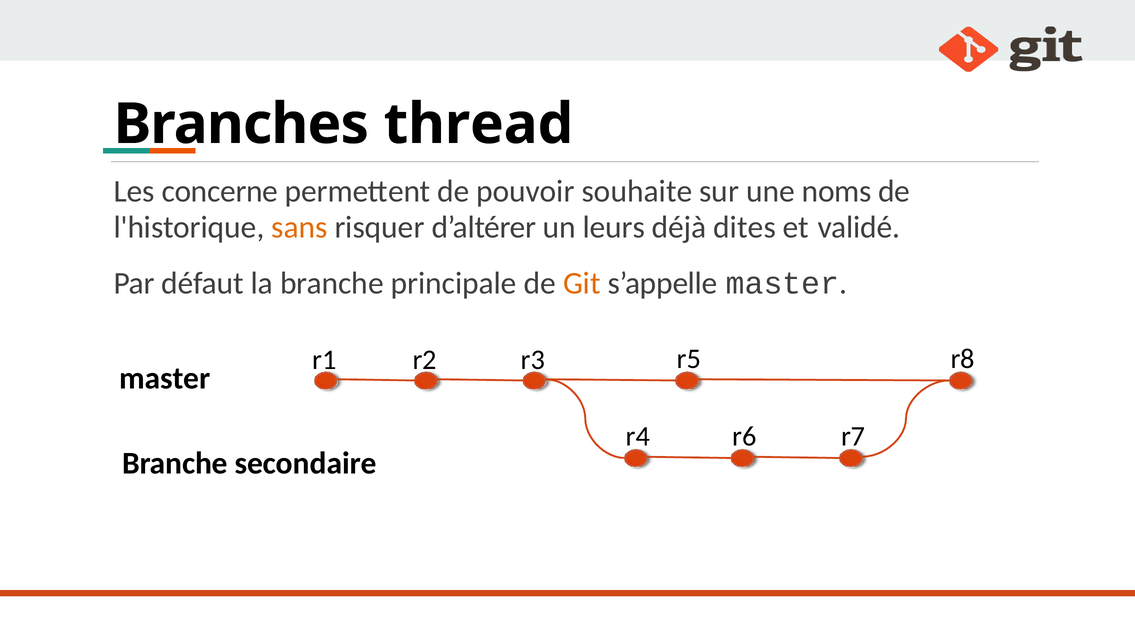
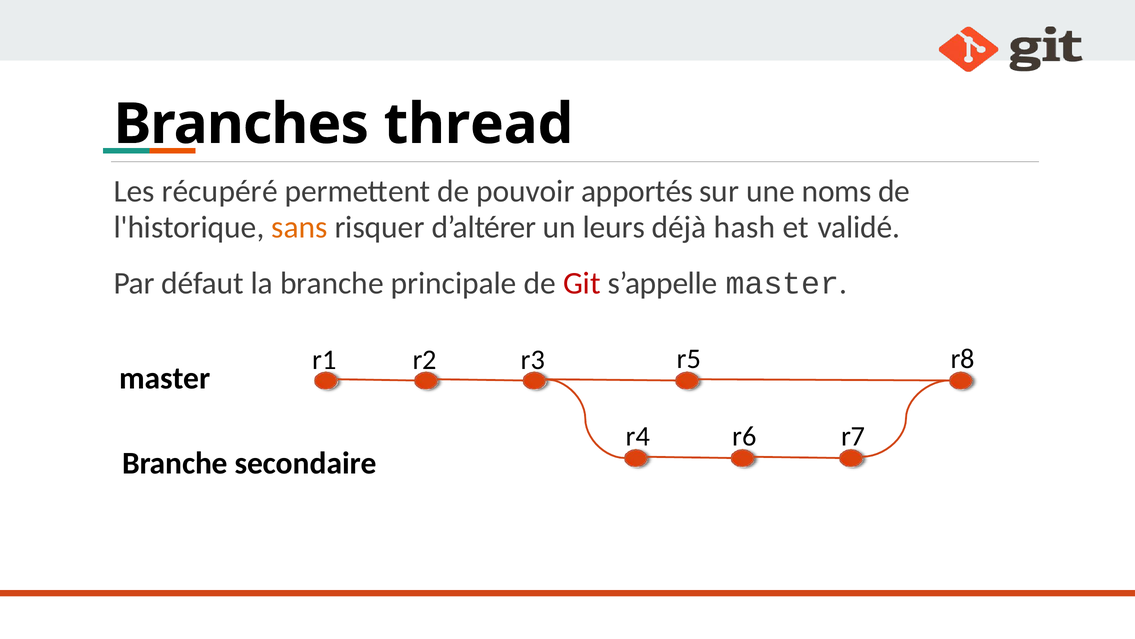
concerne: concerne -> récupéré (220, 191)
souhaite: souhaite -> apportés (637, 191)
dites: dites -> hash (745, 227)
Git colour: orange -> red (582, 283)
